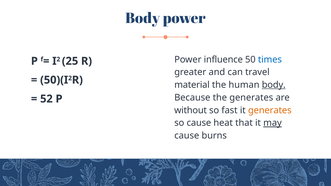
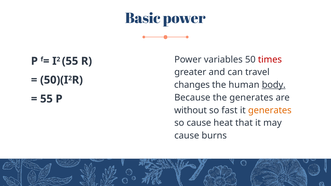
Body: Body -> Basic (143, 18)
influence: influence -> variables (223, 60)
times colour: blue -> red (270, 60)
25: 25 -> 55 (70, 61)
material: material -> changes (192, 85)
52: 52 -> 55 (46, 99)
may underline: present -> none (273, 123)
